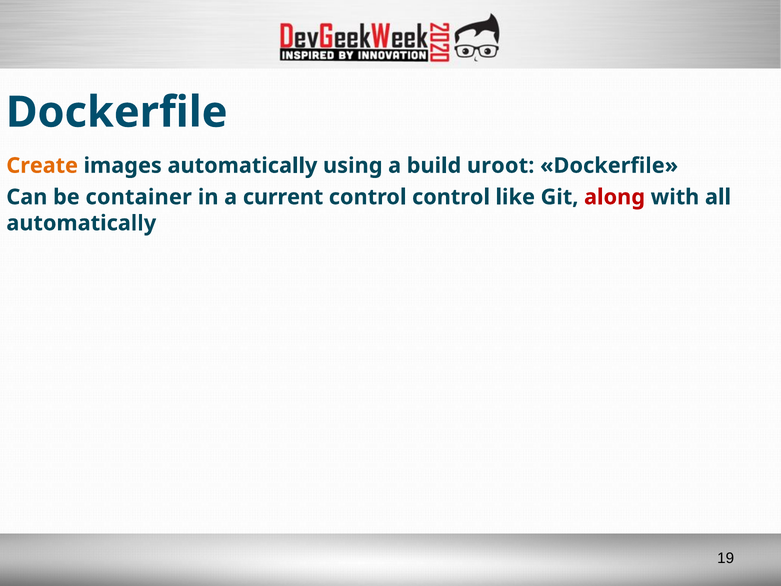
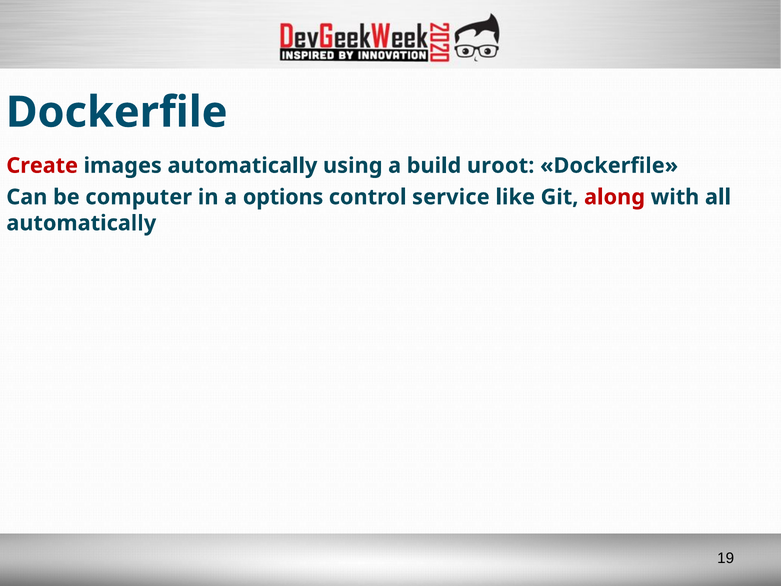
Create colour: orange -> red (42, 166)
container: container -> computer (139, 197)
current: current -> options (283, 197)
control control: control -> service (451, 197)
